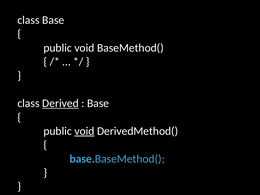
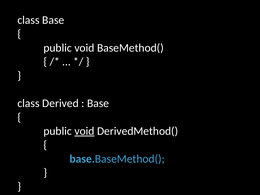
Derived underline: present -> none (60, 103)
